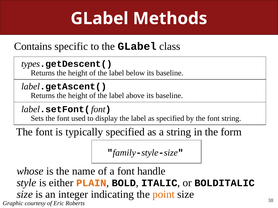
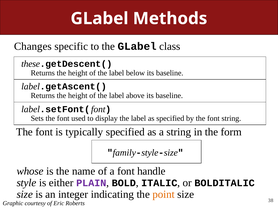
Contains: Contains -> Changes (33, 47)
types: types -> these (31, 64)
PLAIN colour: orange -> purple (91, 183)
